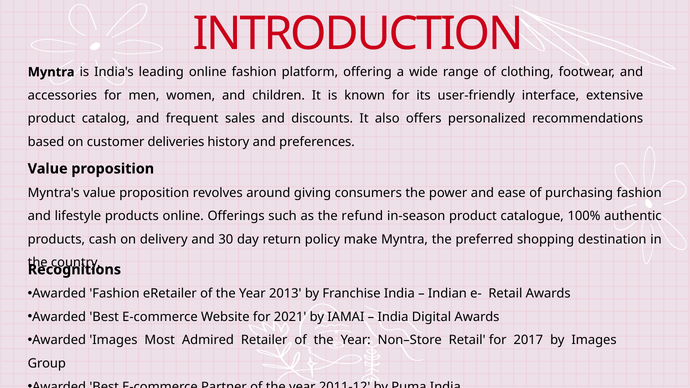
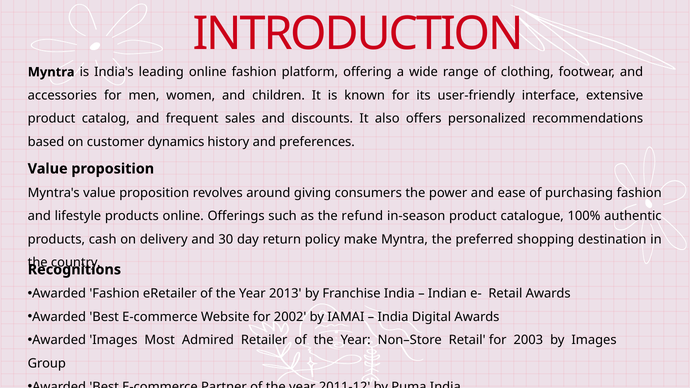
deliveries: deliveries -> dynamics (176, 142)
2021: 2021 -> 2002 (290, 317)
2017: 2017 -> 2003 (528, 340)
